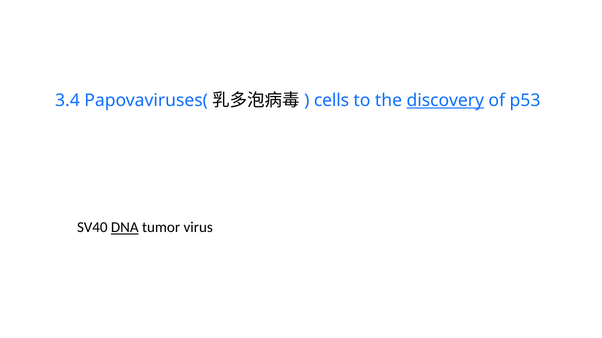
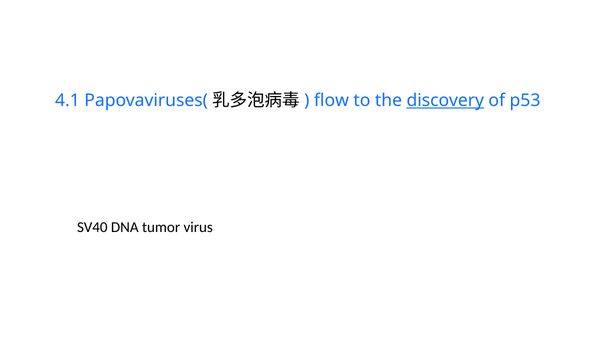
3.4: 3.4 -> 4.1 (67, 101)
cells: cells -> flow (331, 101)
DNA underline: present -> none (125, 228)
